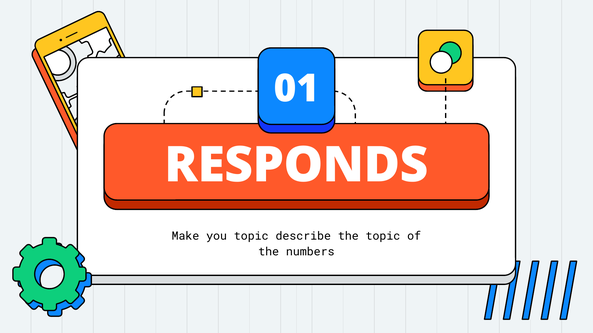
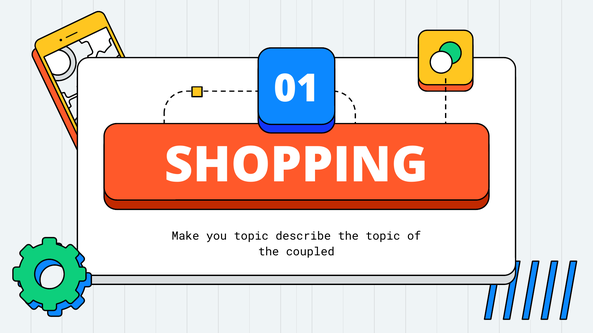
RESPONDS: RESPONDS -> SHOPPING (296, 166)
numbers: numbers -> coupled (310, 252)
